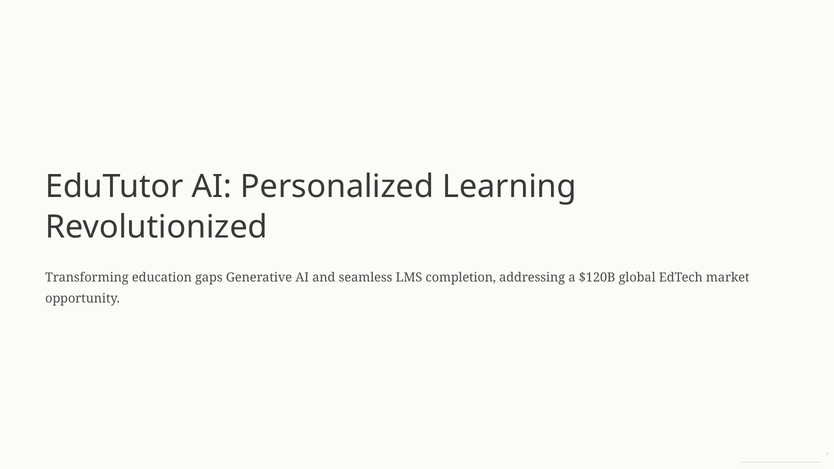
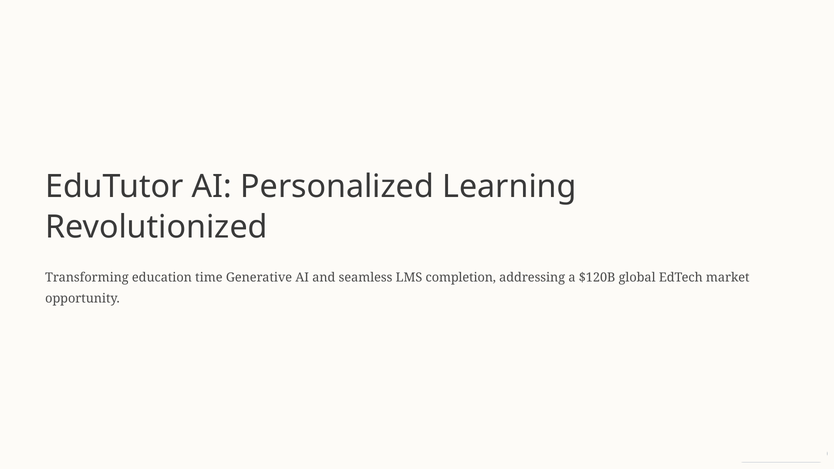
gaps: gaps -> time (209, 278)
